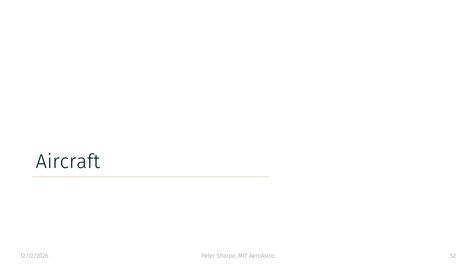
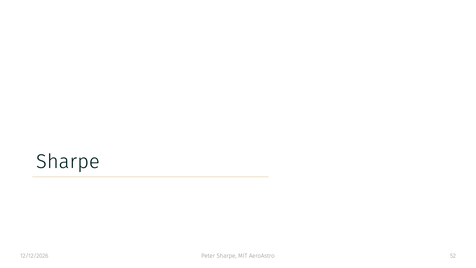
Aircraft: Aircraft -> Sharpe (68, 161)
